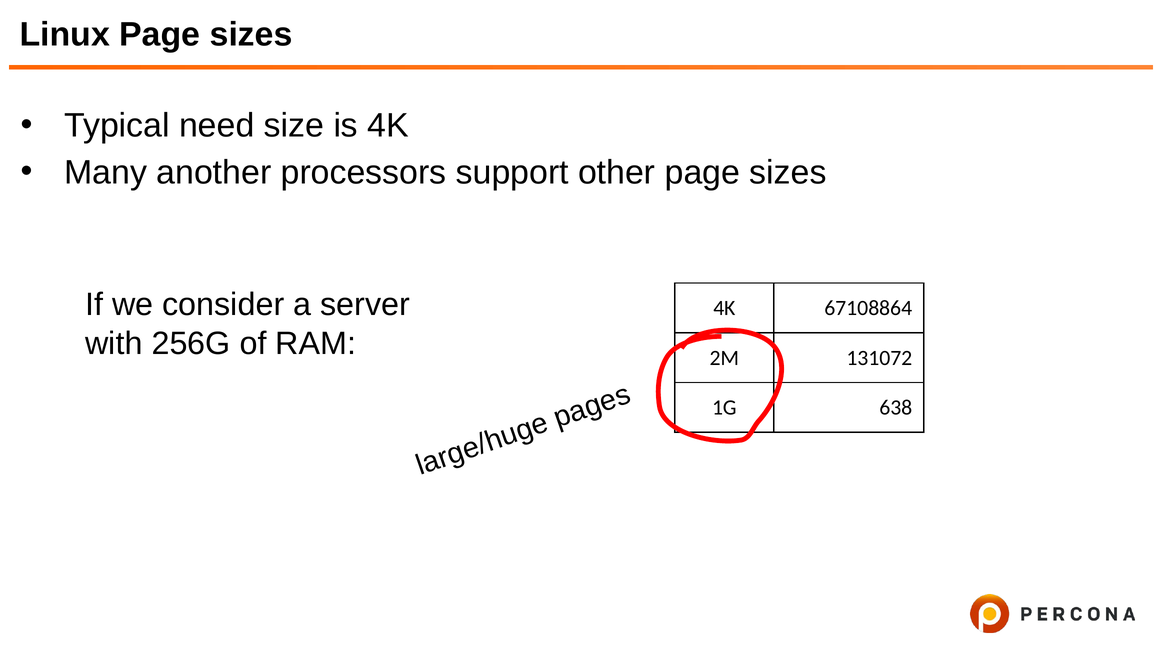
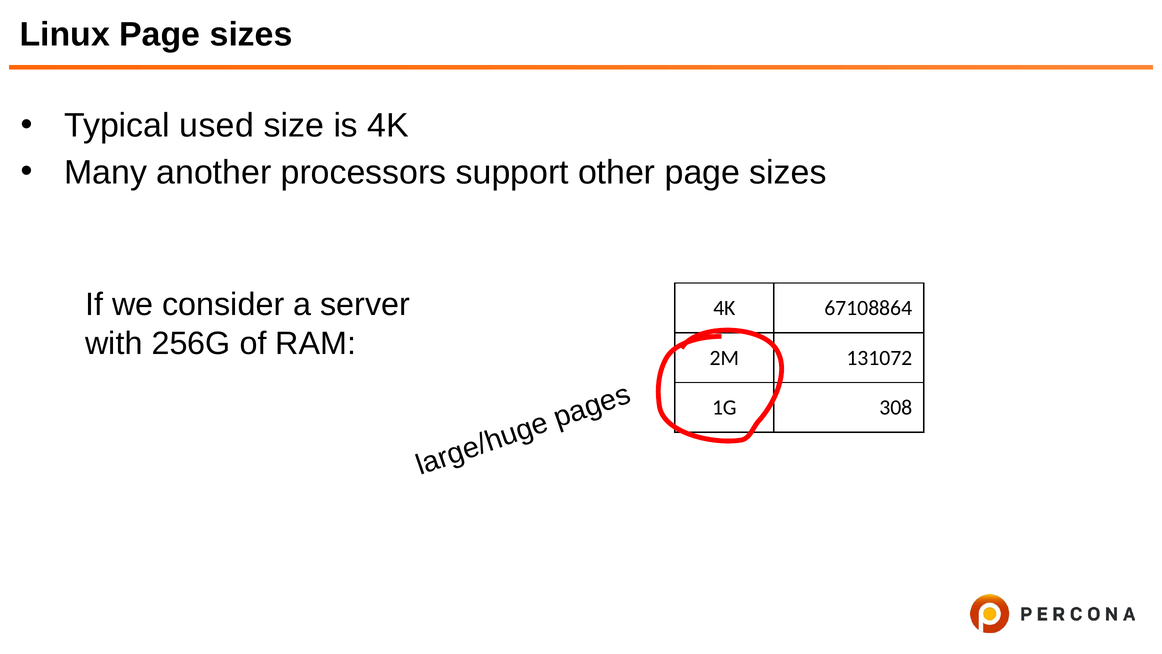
need: need -> used (217, 126)
638: 638 -> 308 (896, 407)
